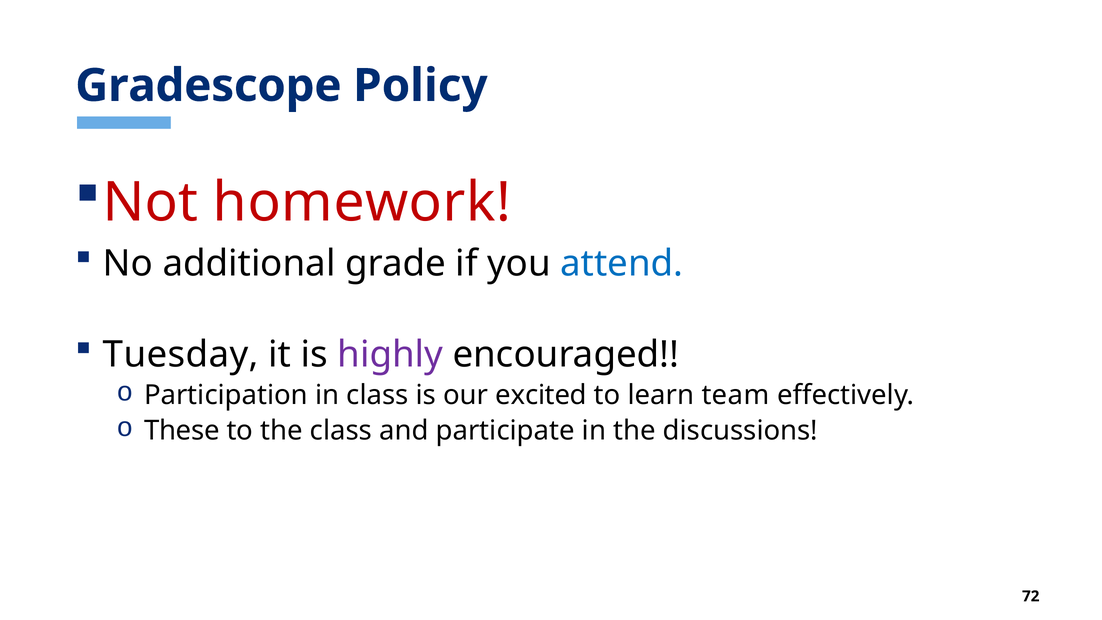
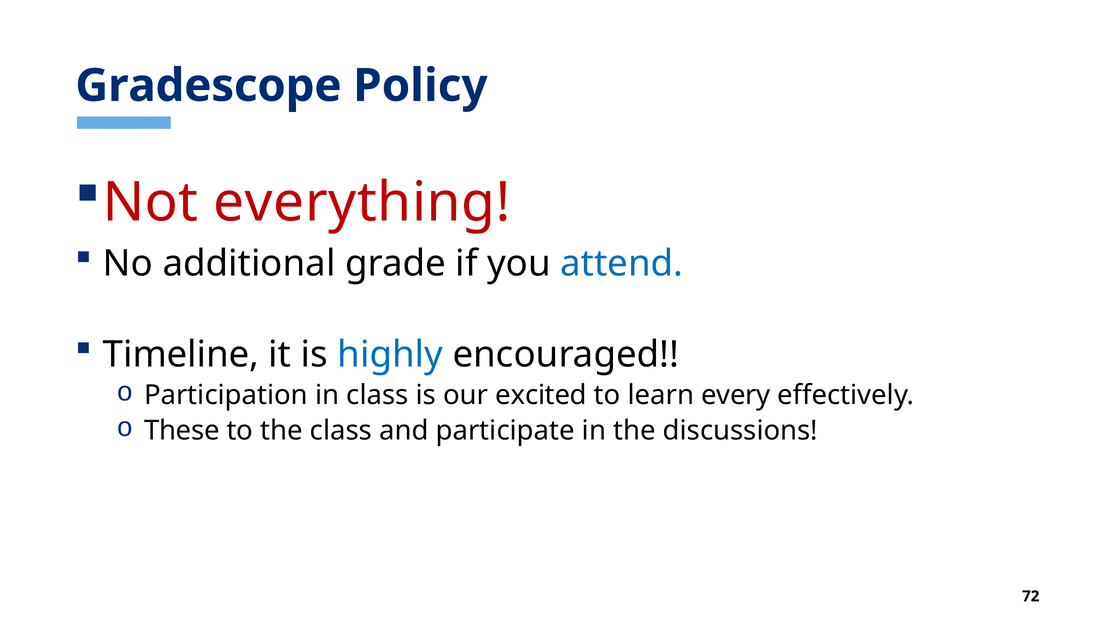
homework: homework -> everything (362, 202)
Tuesday: Tuesday -> Timeline (181, 354)
highly colour: purple -> blue (390, 354)
team: team -> every (736, 395)
